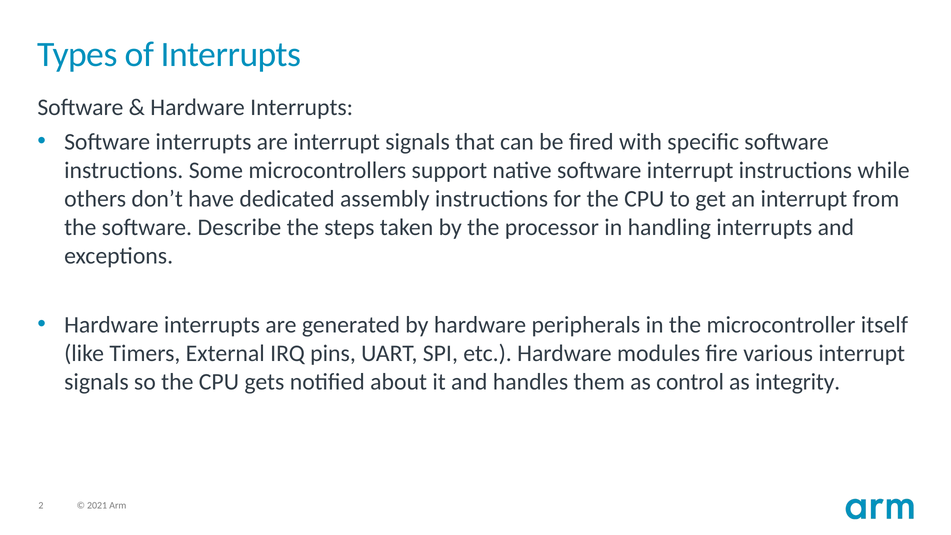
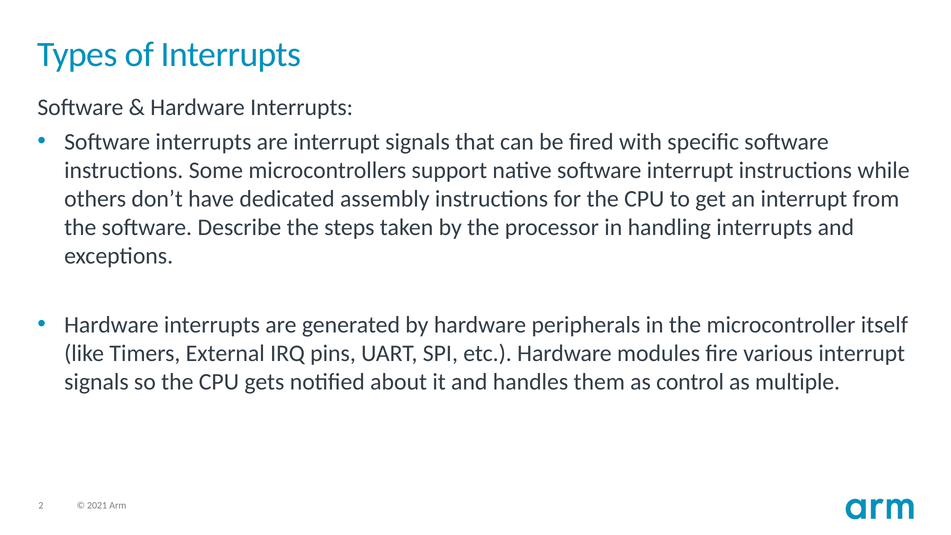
integrity: integrity -> multiple (798, 382)
